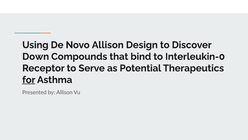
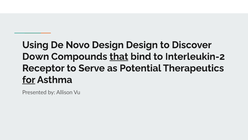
Novo Allison: Allison -> Design (108, 45)
that underline: none -> present (119, 56)
Interleukin-0: Interleukin-0 -> Interleukin-2 (195, 56)
